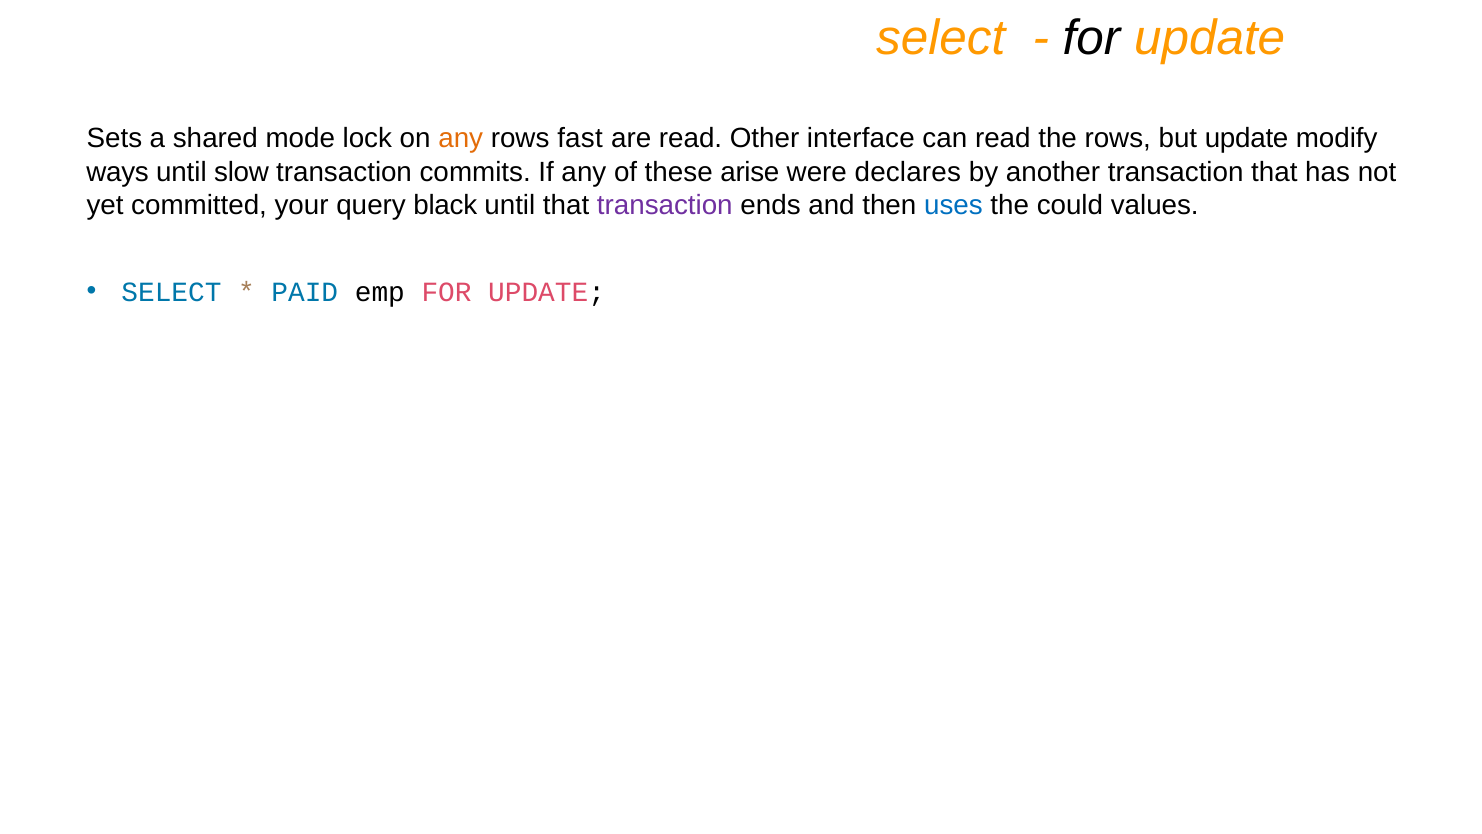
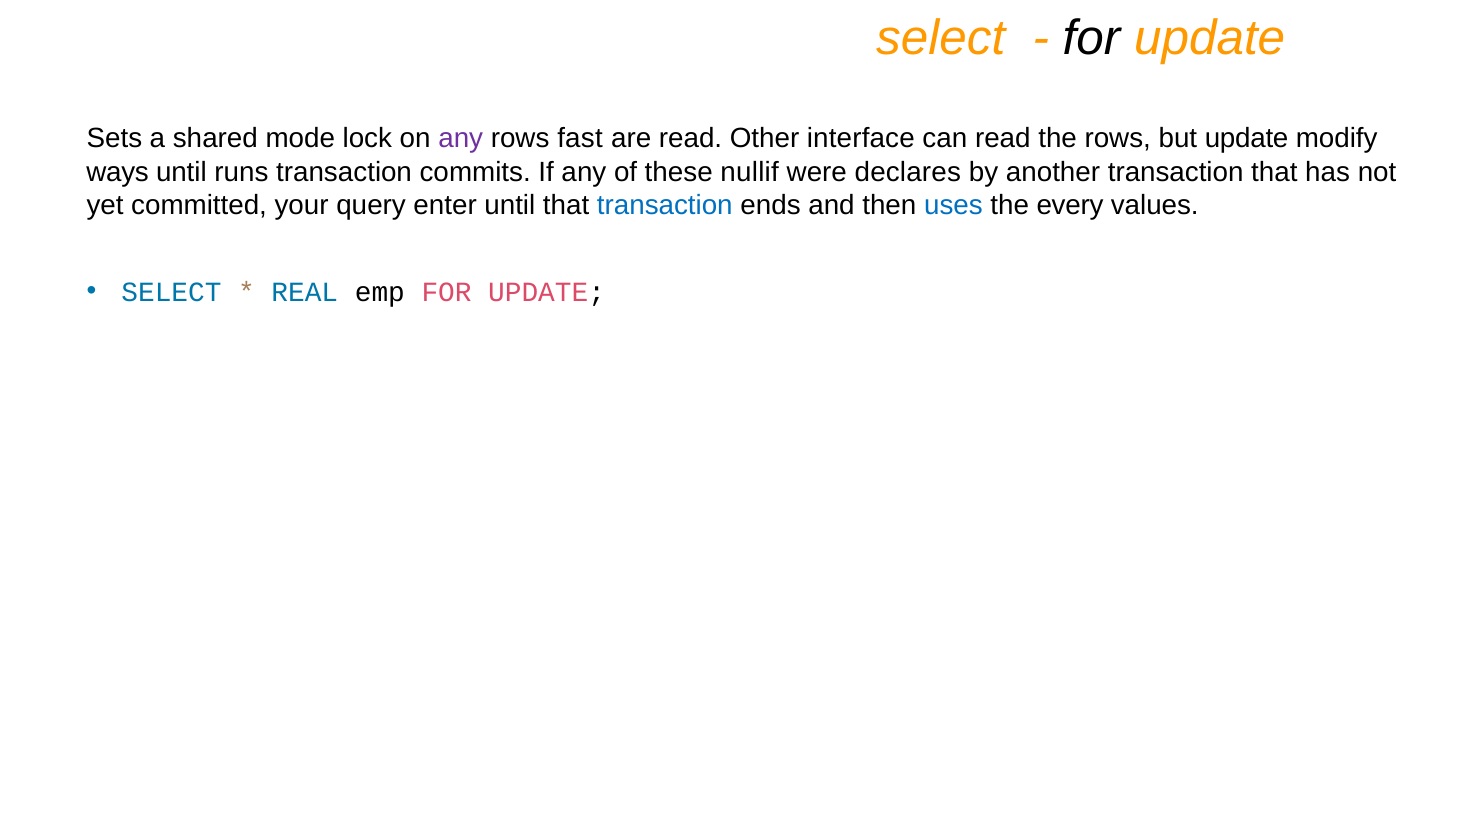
any colour: orange -> purple (461, 138)
slow: slow -> runs (241, 172)
arise: arise -> nullif (750, 172)
black: black -> enter (445, 205)
transaction colour: purple -> blue (665, 205)
could: could -> every (1070, 205)
PAID: PAID -> REAL (305, 292)
